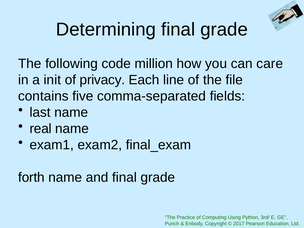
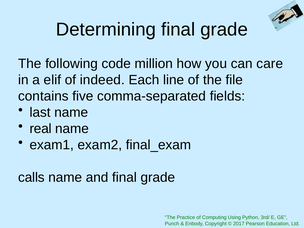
init: init -> elif (52, 80)
privacy: privacy -> indeed (102, 80)
forth: forth -> calls (31, 177)
